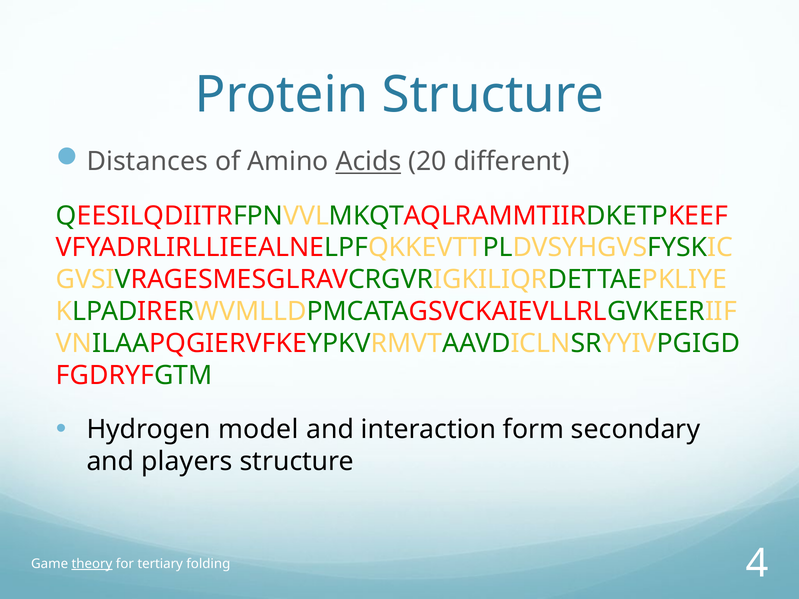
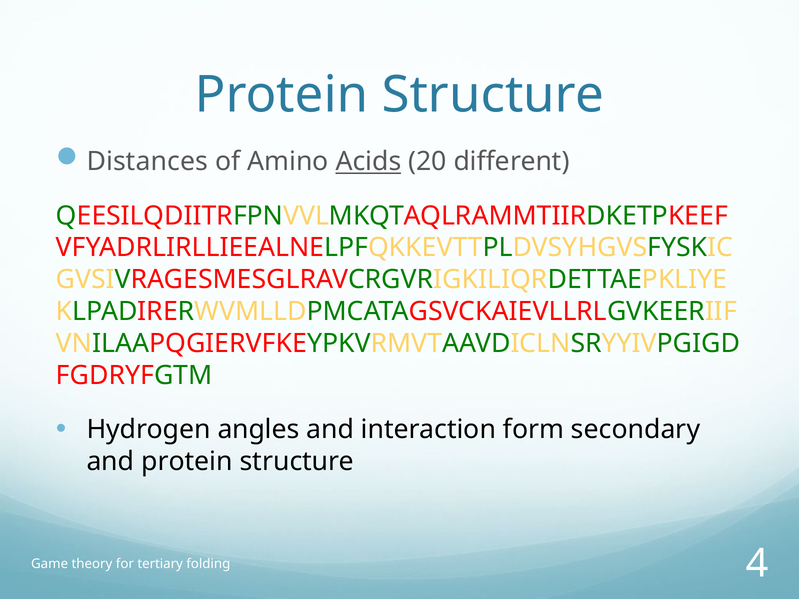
model: model -> angles (258, 430)
and players: players -> protein (187, 462)
theory underline: present -> none (92, 564)
